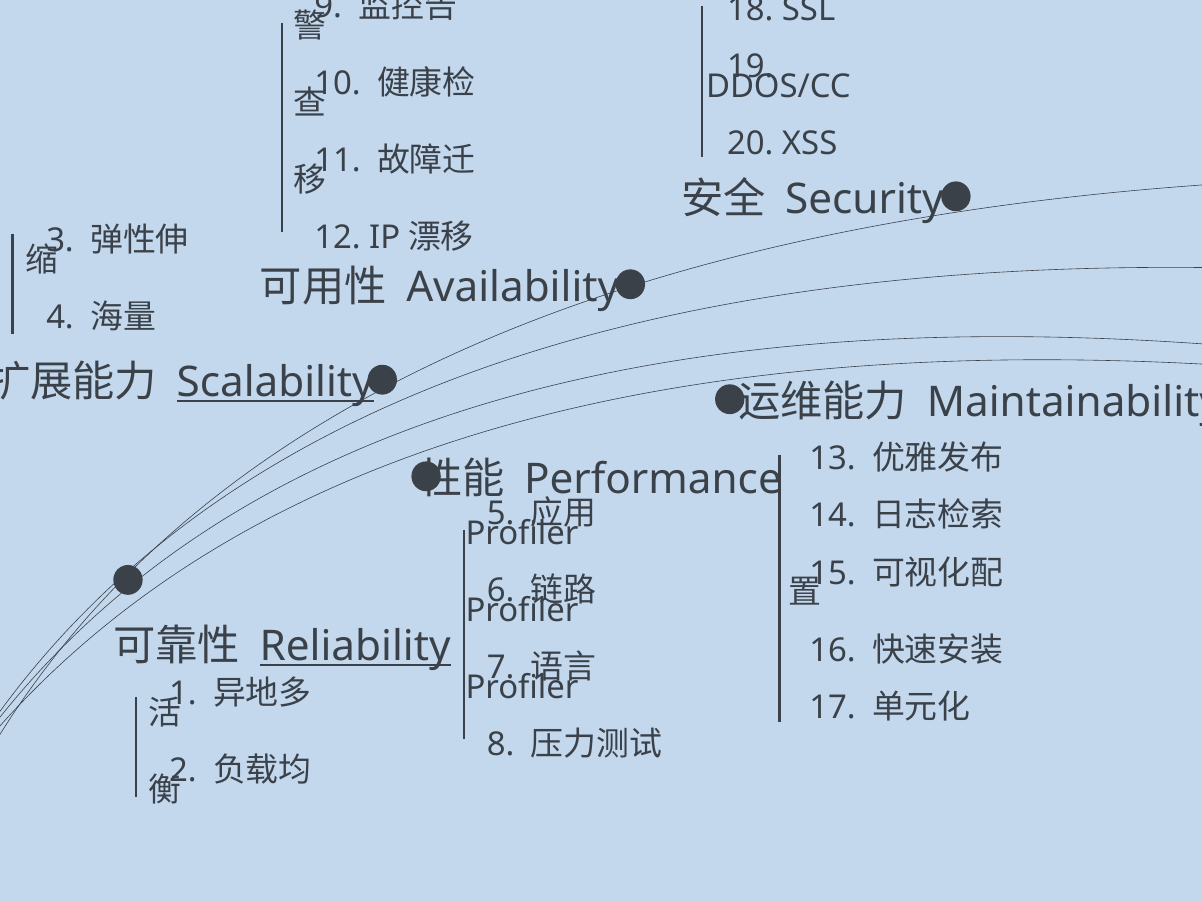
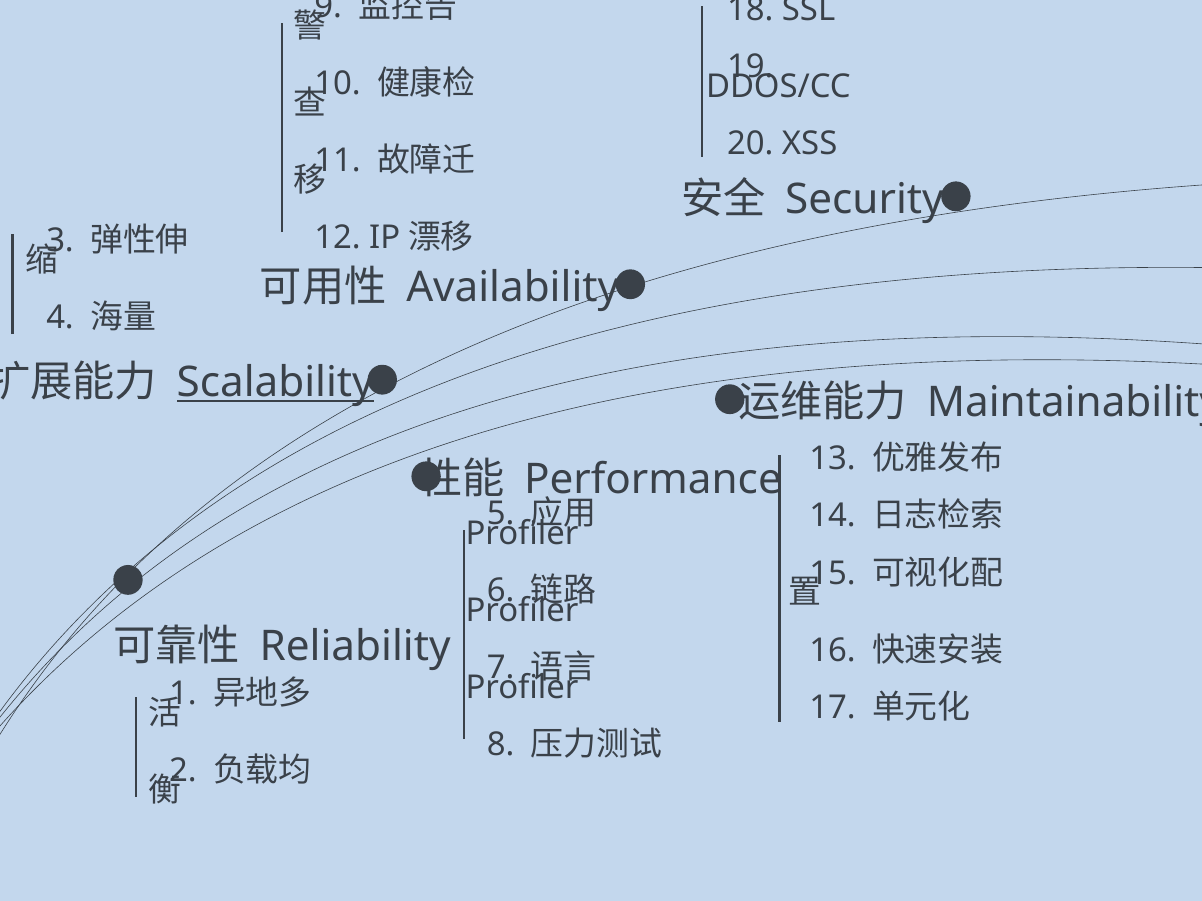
Reliability underline: present -> none (355, 647)
